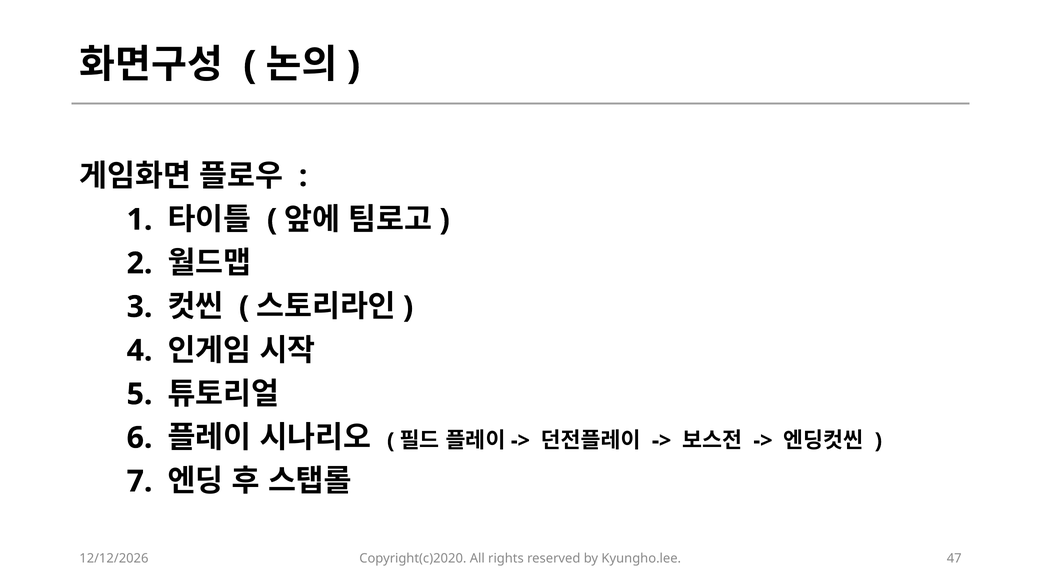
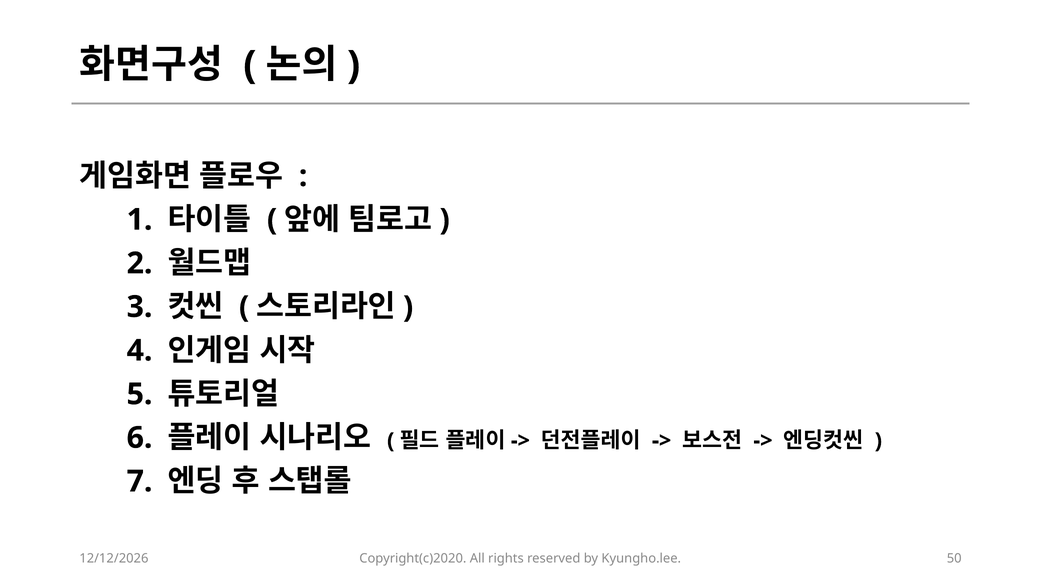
47: 47 -> 50 (954, 558)
